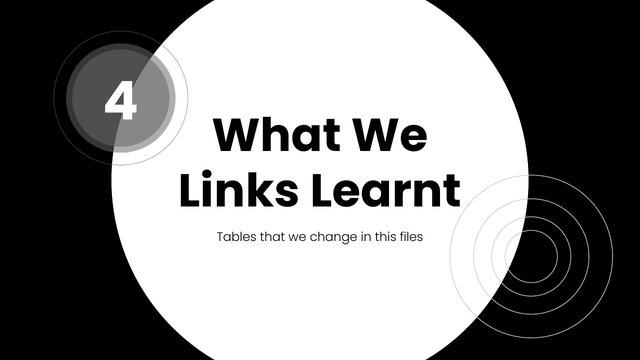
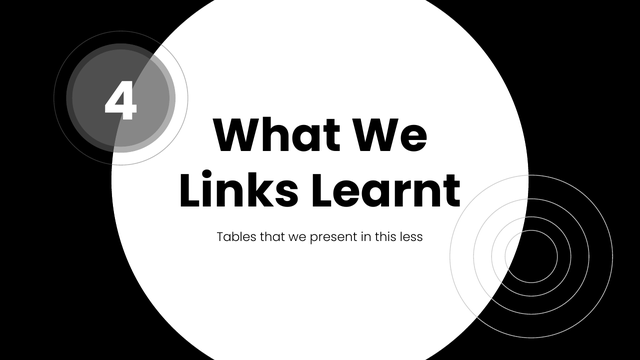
change: change -> present (334, 237)
files: files -> less (411, 237)
